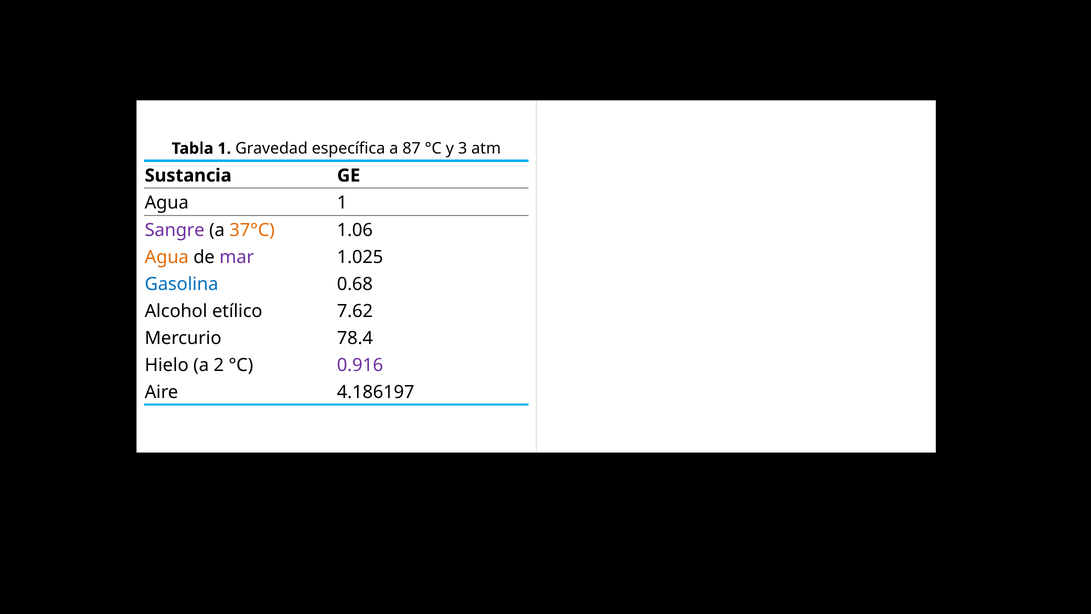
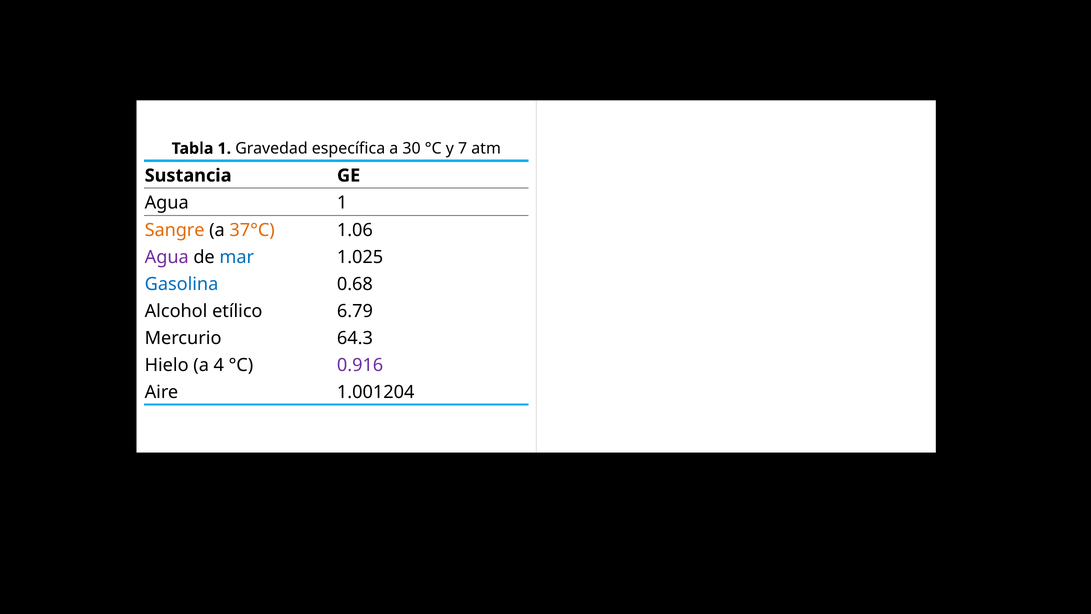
87: 87 -> 30 (412, 148)
3: 3 -> 7 (463, 148)
Sangre colour: purple -> orange (175, 230)
Agua colour: orange -> purple (167, 257)
mar colour: purple -> blue (237, 257)
7.62: 7.62 -> 6.79 (355, 311)
78.4: 78.4 -> 64.3 (355, 338)
2: 2 -> 4 (219, 365)
4.186197: 4.186197 -> 1.001204 (376, 392)
